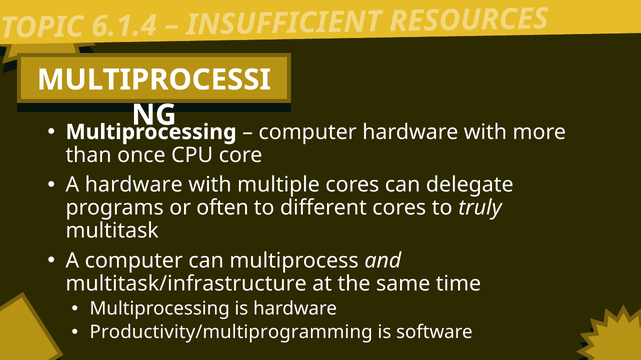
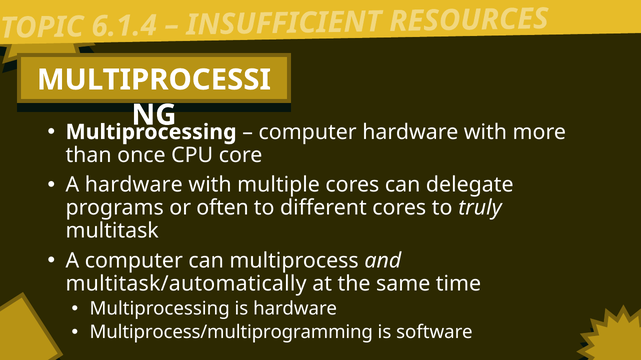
multitask/infrastructure: multitask/infrastructure -> multitask/automatically (186, 284)
Productivity/multiprogramming: Productivity/multiprogramming -> Multiprocess/multiprogramming (231, 333)
